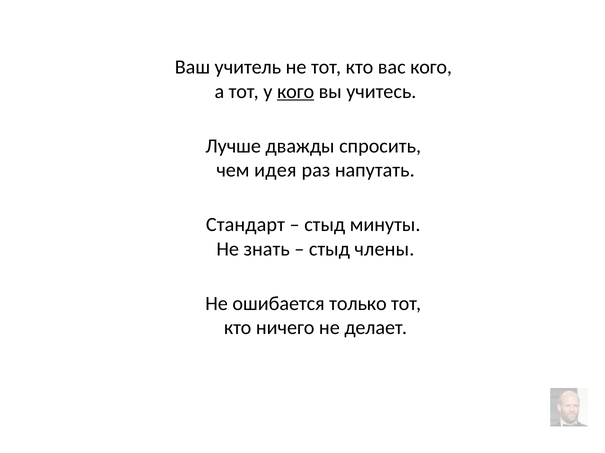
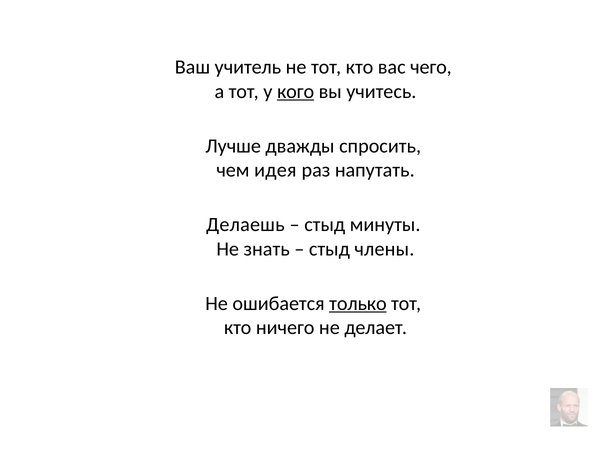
вас кого: кого -> чего (431, 67)
Стандарт: Стандарт -> Делаешь (245, 225)
только underline: none -> present (358, 304)
